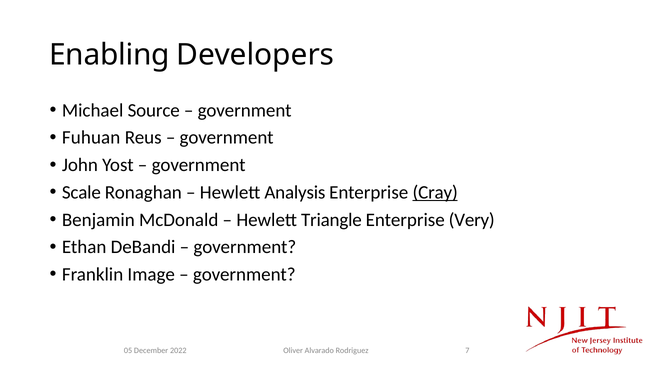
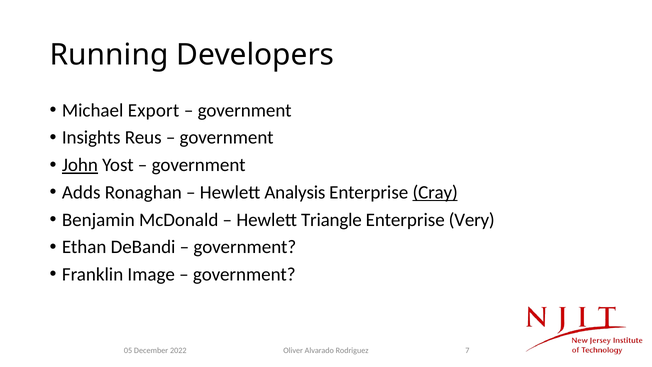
Enabling: Enabling -> Running (109, 55)
Source: Source -> Export (154, 110)
Fuhuan: Fuhuan -> Insights (91, 138)
John underline: none -> present (80, 165)
Scale: Scale -> Adds (81, 192)
